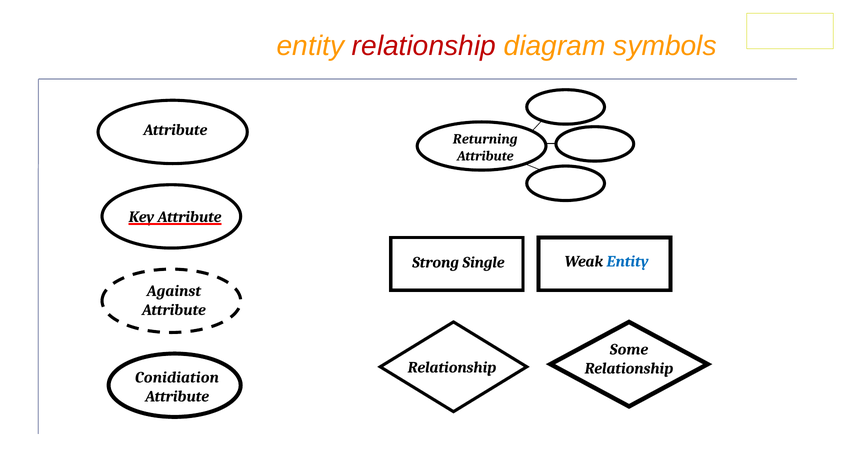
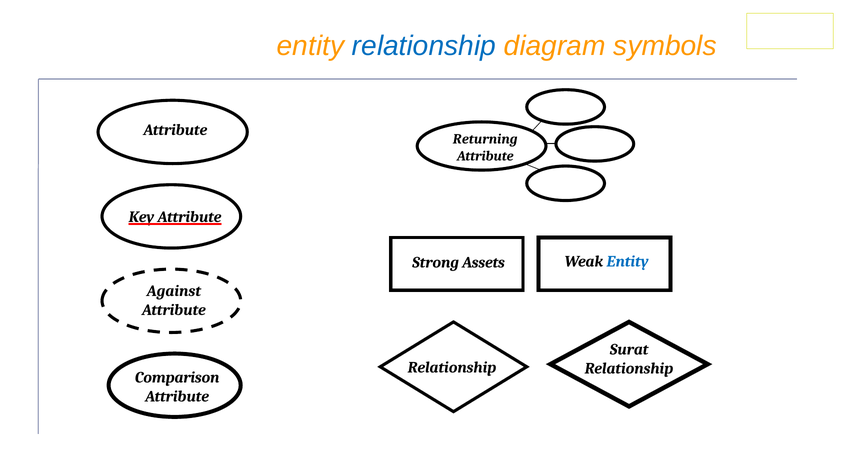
relationship colour: red -> blue (424, 46)
Single: Single -> Assets (484, 263)
Some: Some -> Surat (629, 350)
Conidiation: Conidiation -> Comparison (177, 378)
